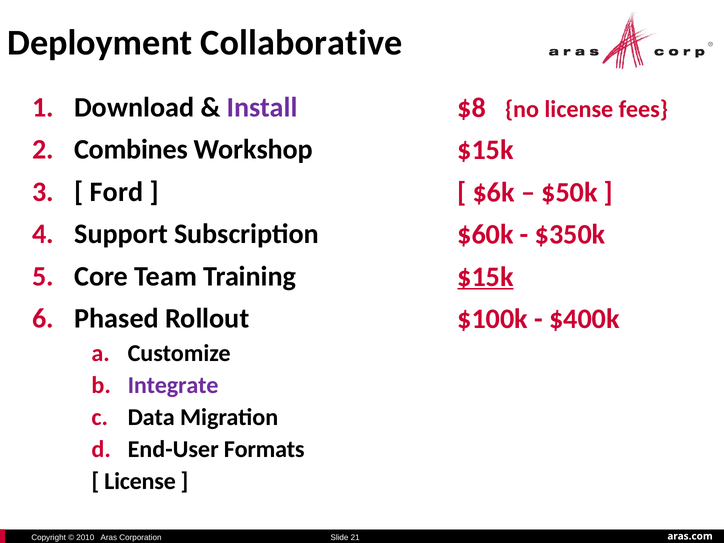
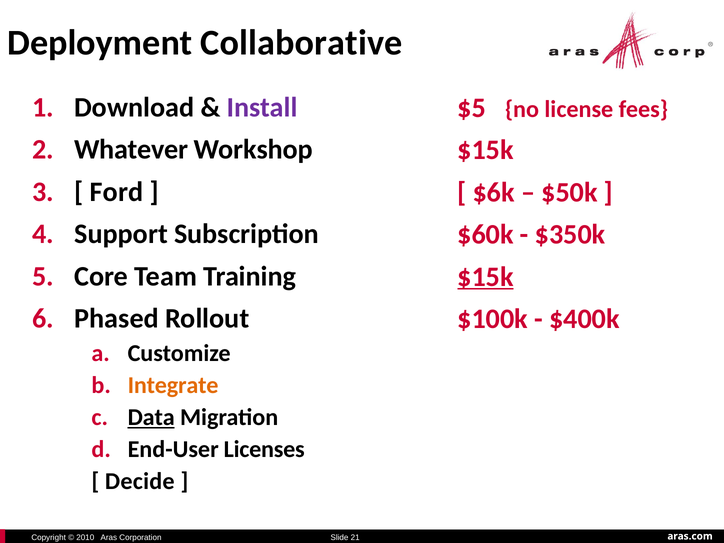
$8: $8 -> $5 (472, 108)
Combines: Combines -> Whatever (131, 150)
Integrate colour: purple -> orange (173, 385)
Data underline: none -> present (151, 417)
Formats: Formats -> Licenses (264, 449)
License: License -> Decide (140, 481)
